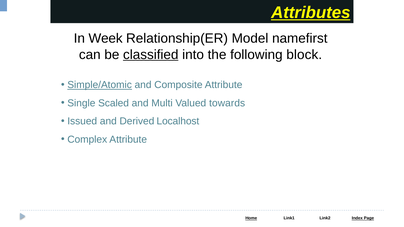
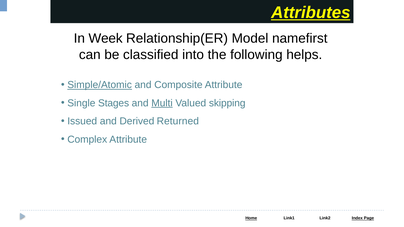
classified underline: present -> none (151, 55)
block: block -> helps (304, 55)
Scaled: Scaled -> Stages (114, 103)
Multi underline: none -> present (162, 103)
towards: towards -> skipping (227, 103)
Localhost: Localhost -> Returned (178, 121)
